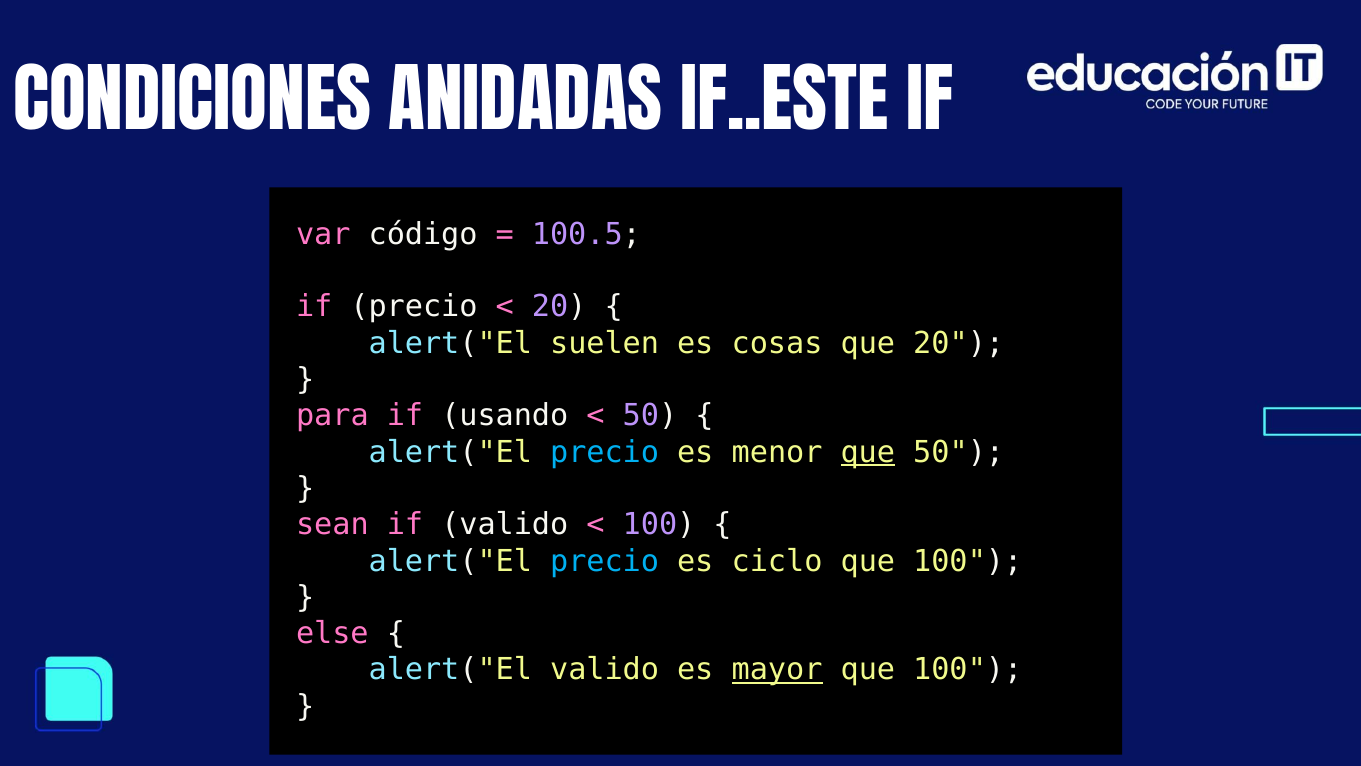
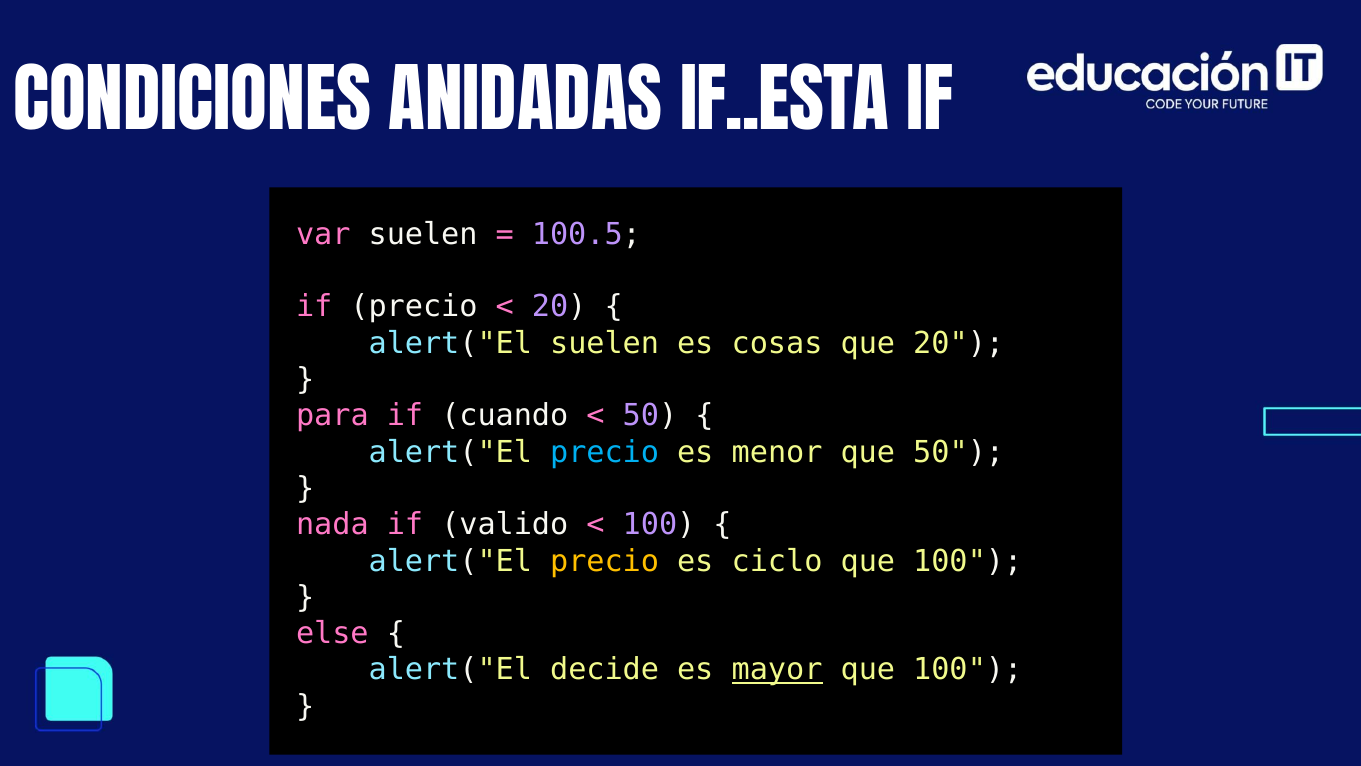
IF..ESTE: IF..ESTE -> IF..ESTA (785, 104)
var código: código -> suelen (423, 234)
usando: usando -> cuando (505, 416)
que underline: present -> none (868, 452)
sean: sean -> nada (332, 524)
precio colour: light blue -> yellow (605, 561)
alert("El valido: valido -> decide (605, 670)
